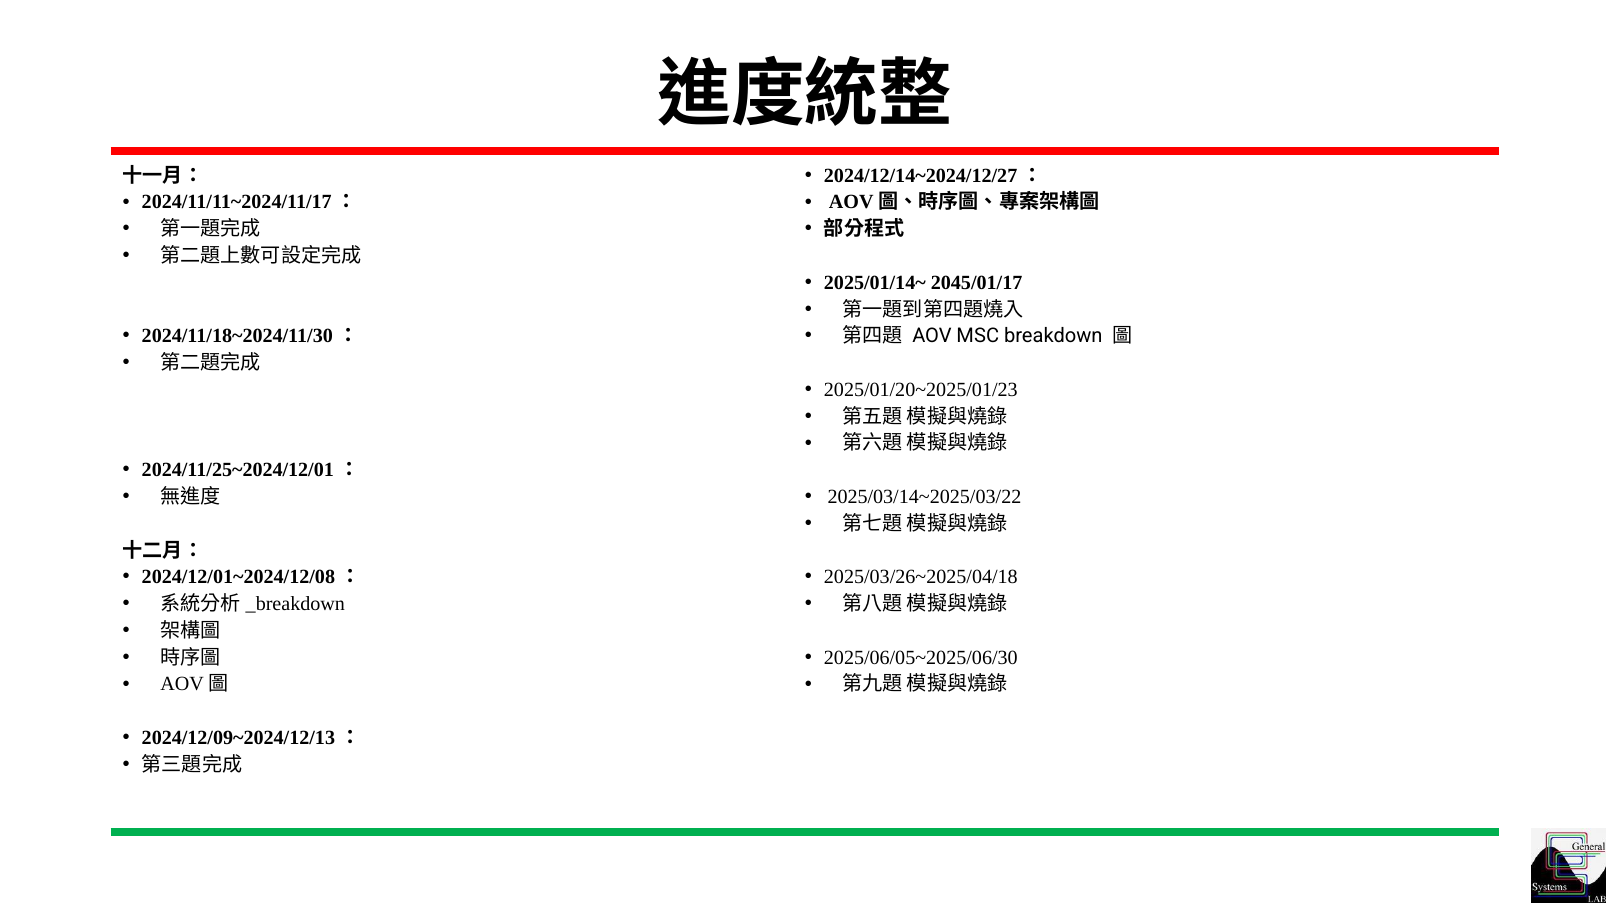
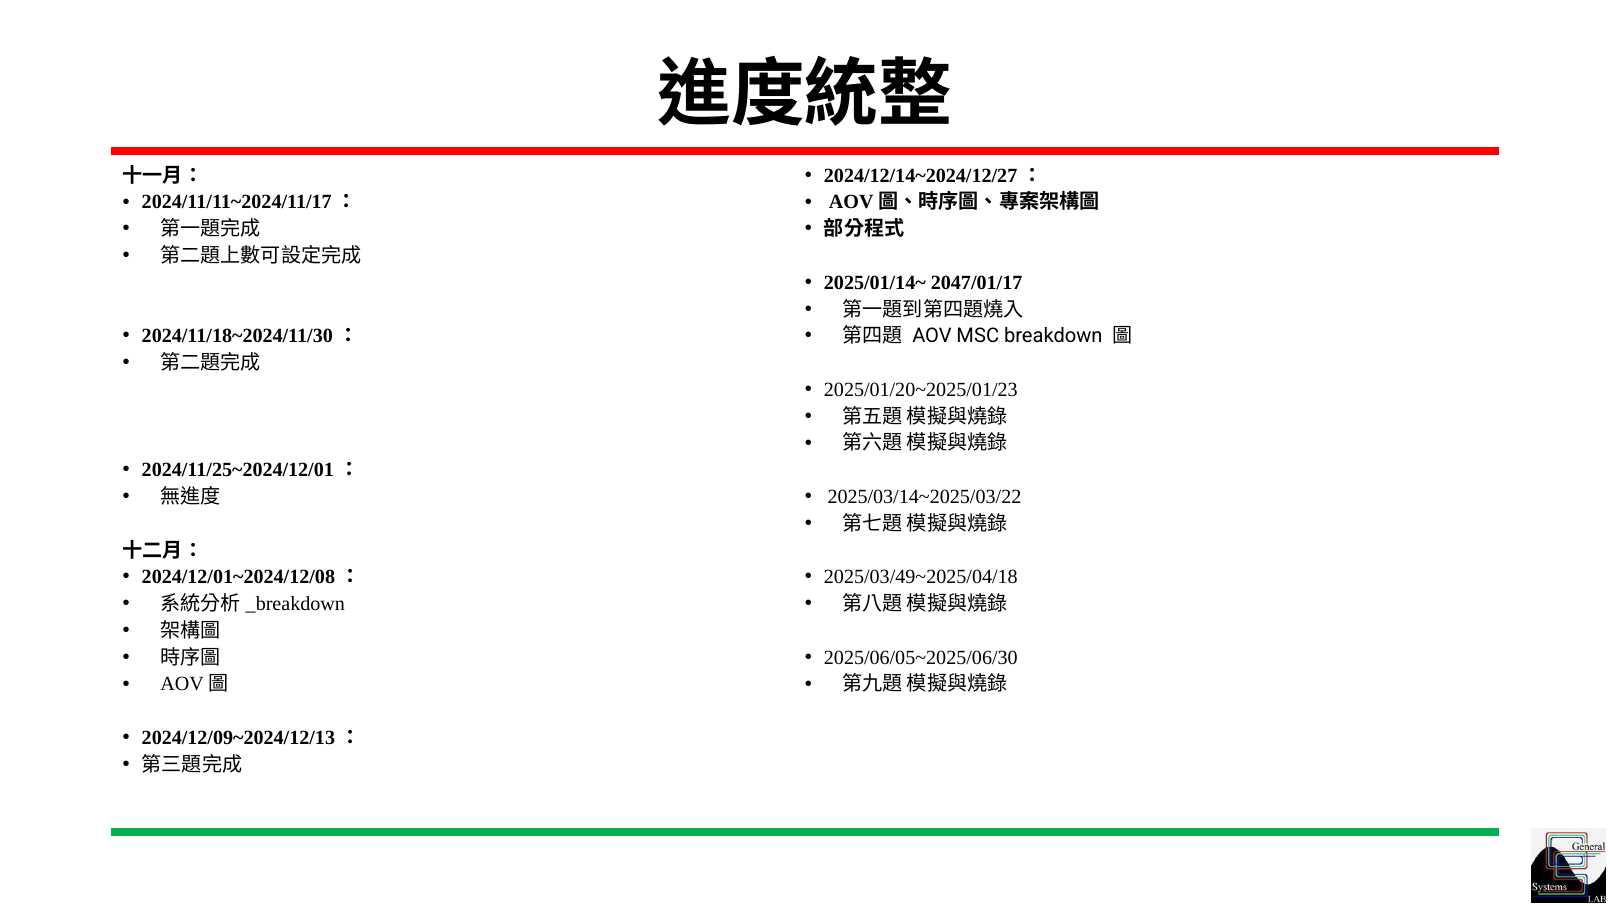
2045/01/17: 2045/01/17 -> 2047/01/17 (977, 282)
2025/03/26~2025/04/18: 2025/03/26~2025/04/18 -> 2025/03/49~2025/04/18 (921, 577)
